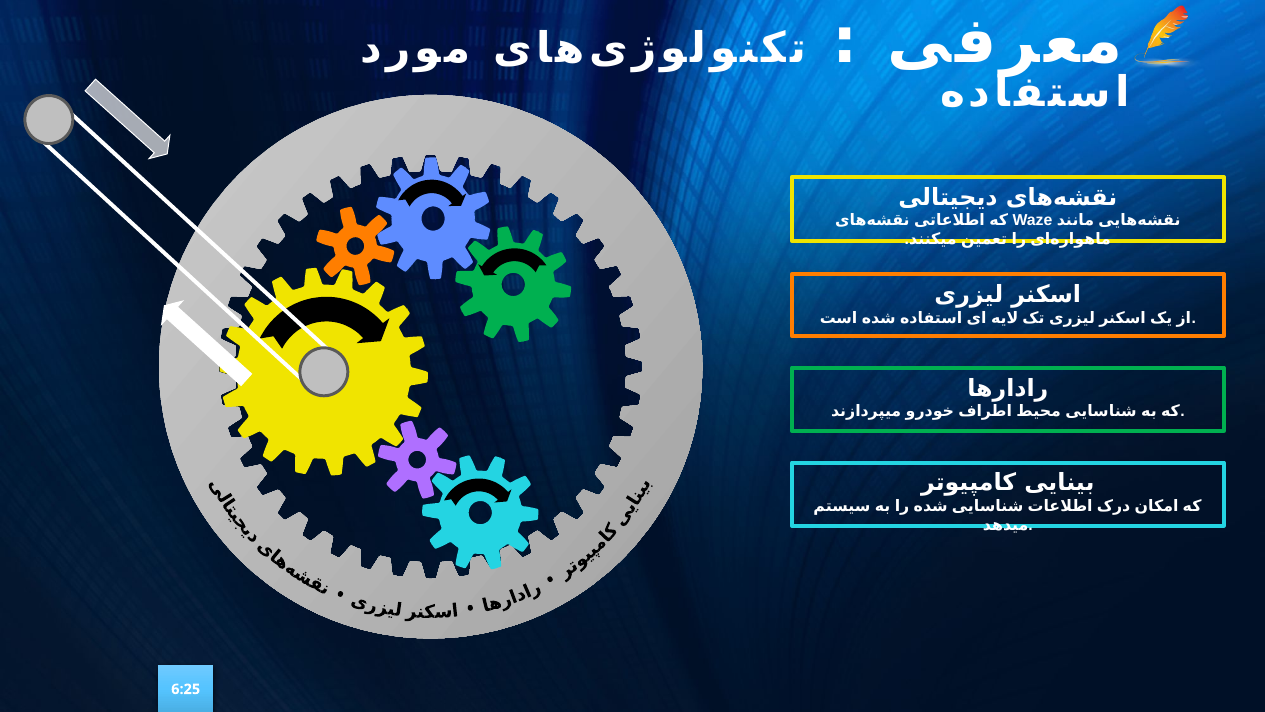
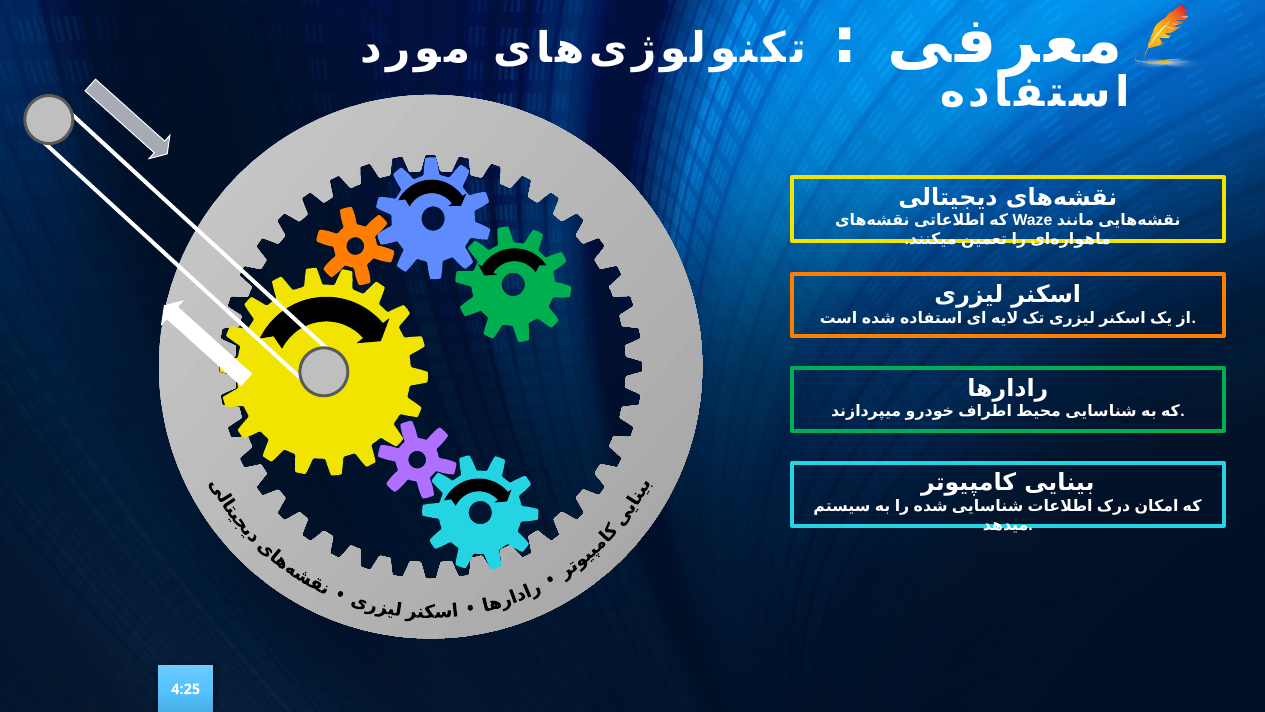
6:25: 6:25 -> 4:25 (186, 689)
